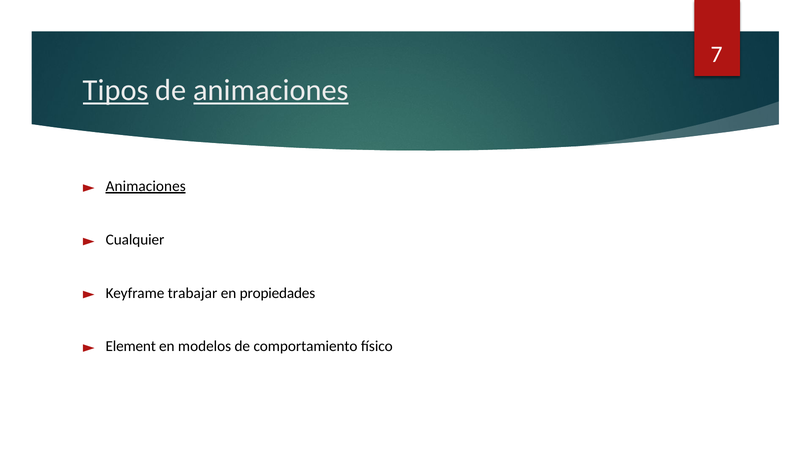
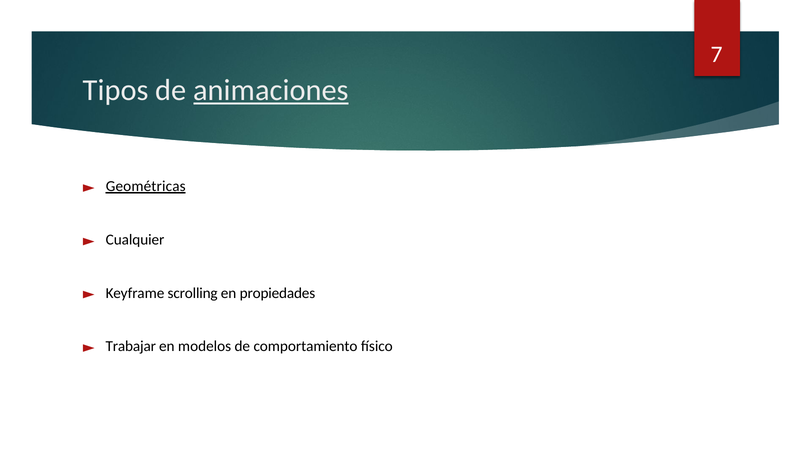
Tipos underline: present -> none (116, 90)
Animaciones: Animaciones -> Geométricas (146, 186)
trabajar: trabajar -> scrolling (193, 293)
Element: Element -> Trabajar (131, 347)
